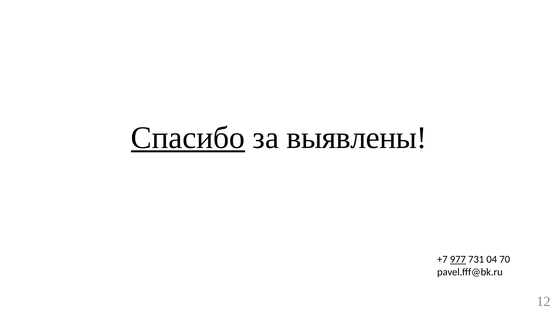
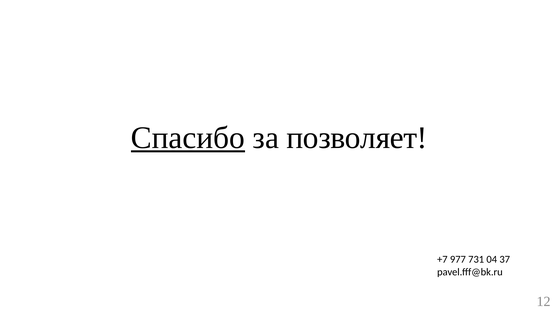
выявлены: выявлены -> позволяет (357, 138)
977 underline: present -> none (458, 259)
70: 70 -> 37 (505, 259)
